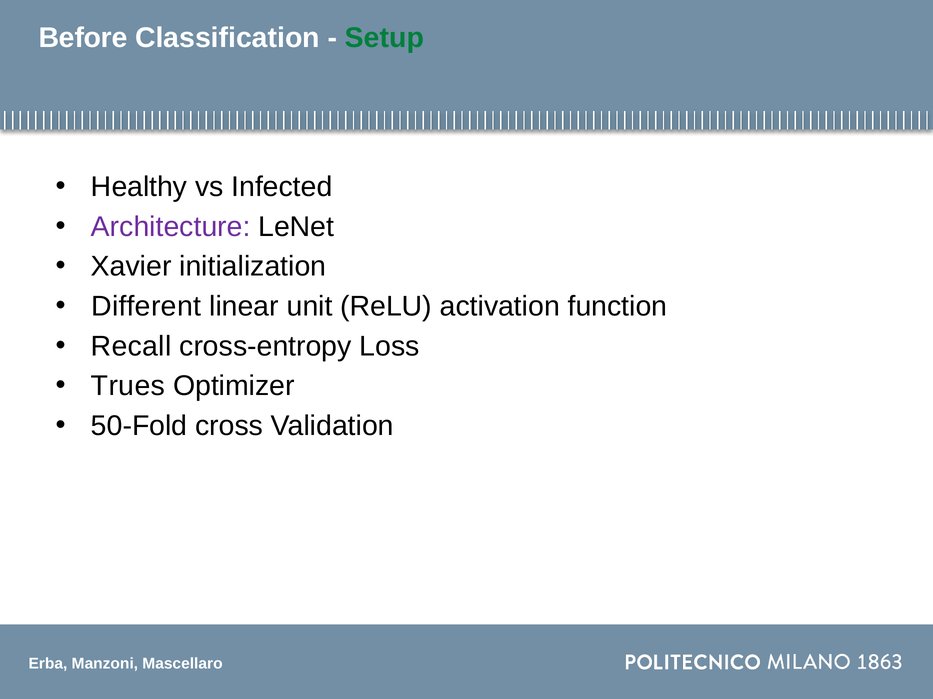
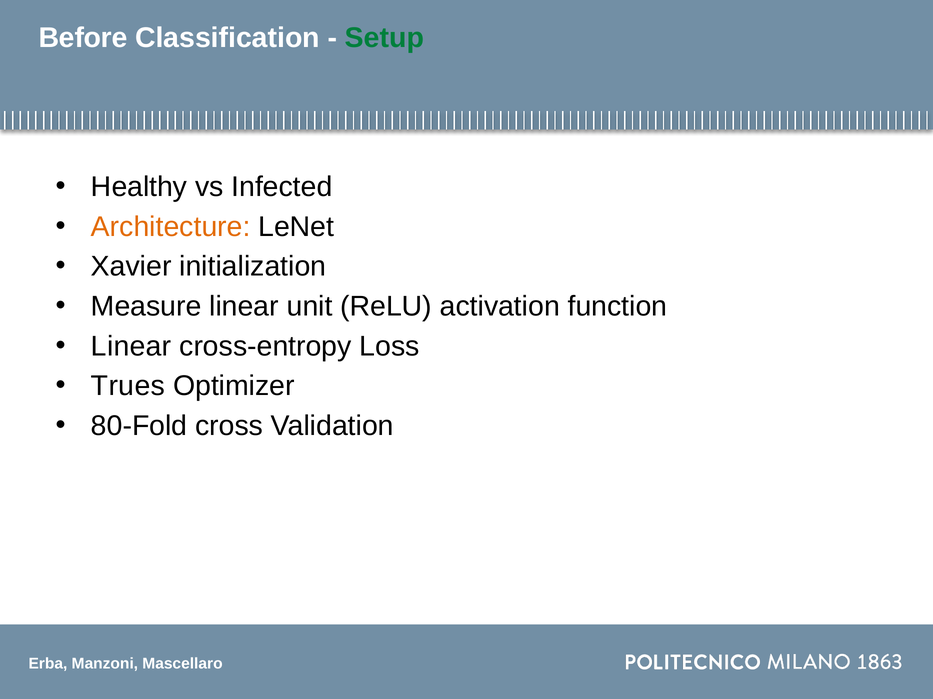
Architecture colour: purple -> orange (171, 227)
Different: Different -> Measure (146, 307)
Recall: Recall -> Linear (131, 347)
50-Fold: 50-Fold -> 80-Fold (139, 426)
